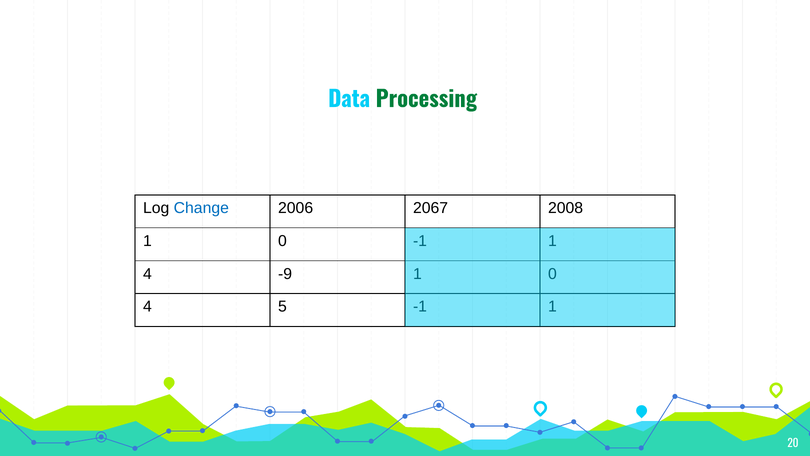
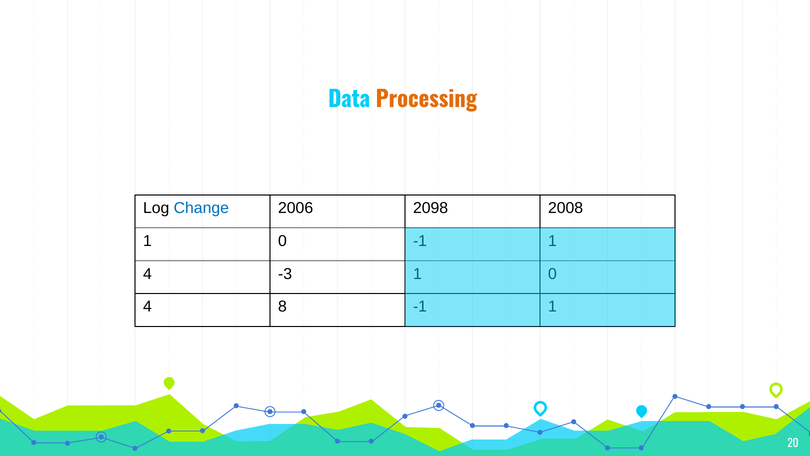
Processing colour: green -> orange (426, 99)
2067: 2067 -> 2098 (431, 208)
-9: -9 -> -3 (285, 274)
5: 5 -> 8 (282, 306)
